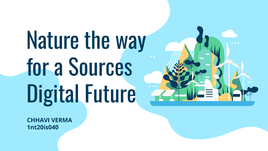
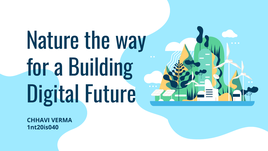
Sources: Sources -> Building (101, 68)
